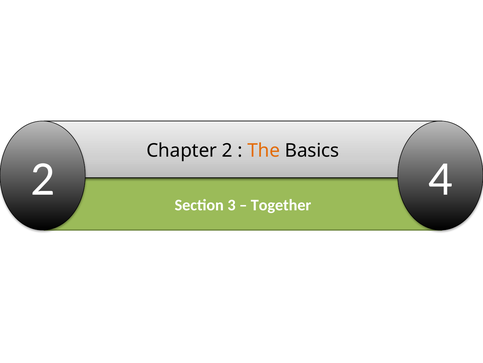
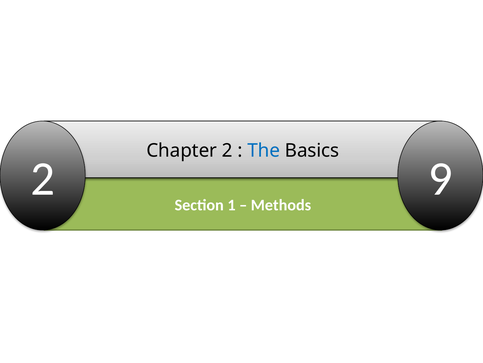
The colour: orange -> blue (264, 150)
4: 4 -> 9 (440, 179)
3: 3 -> 1 (231, 205)
Together: Together -> Methods (281, 205)
